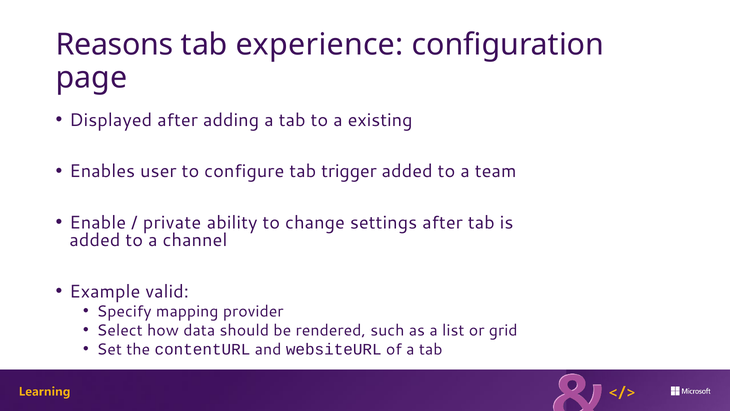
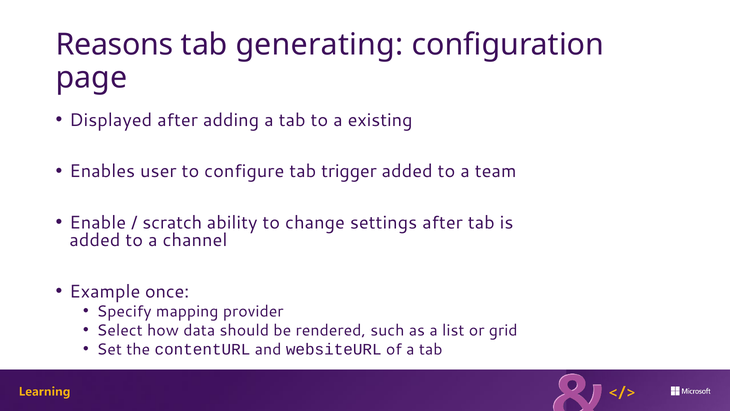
experience: experience -> generating (320, 45)
private: private -> scratch (172, 222)
valid: valid -> once (167, 291)
